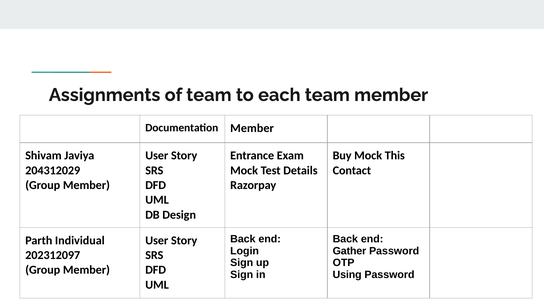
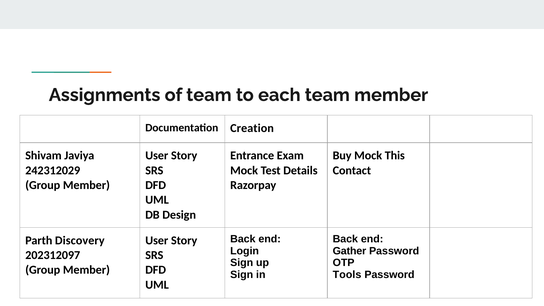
Documentation Member: Member -> Creation (252, 128)
204312029: 204312029 -> 242312029 (53, 170)
Individual: Individual -> Discovery (80, 240)
Using: Using -> Tools (347, 275)
